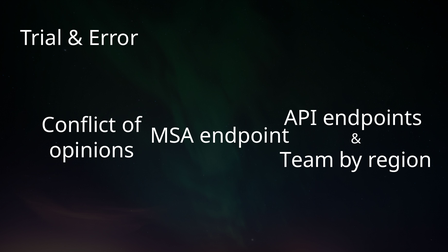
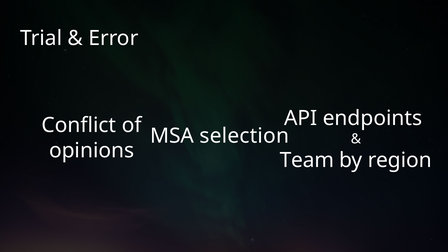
endpoint: endpoint -> selection (244, 136)
